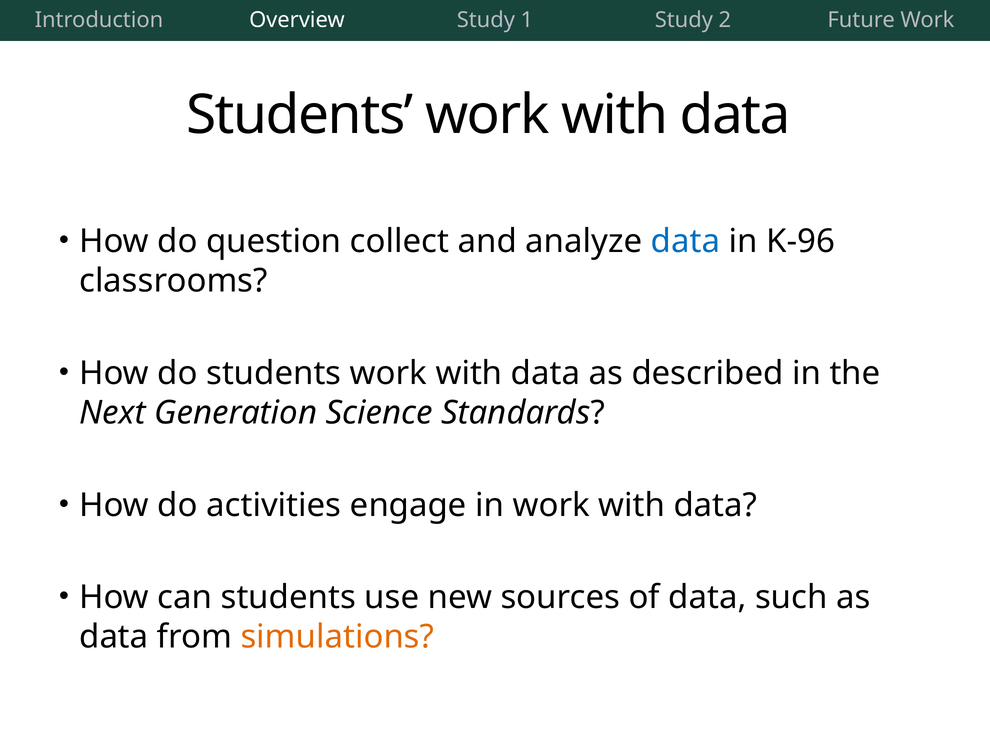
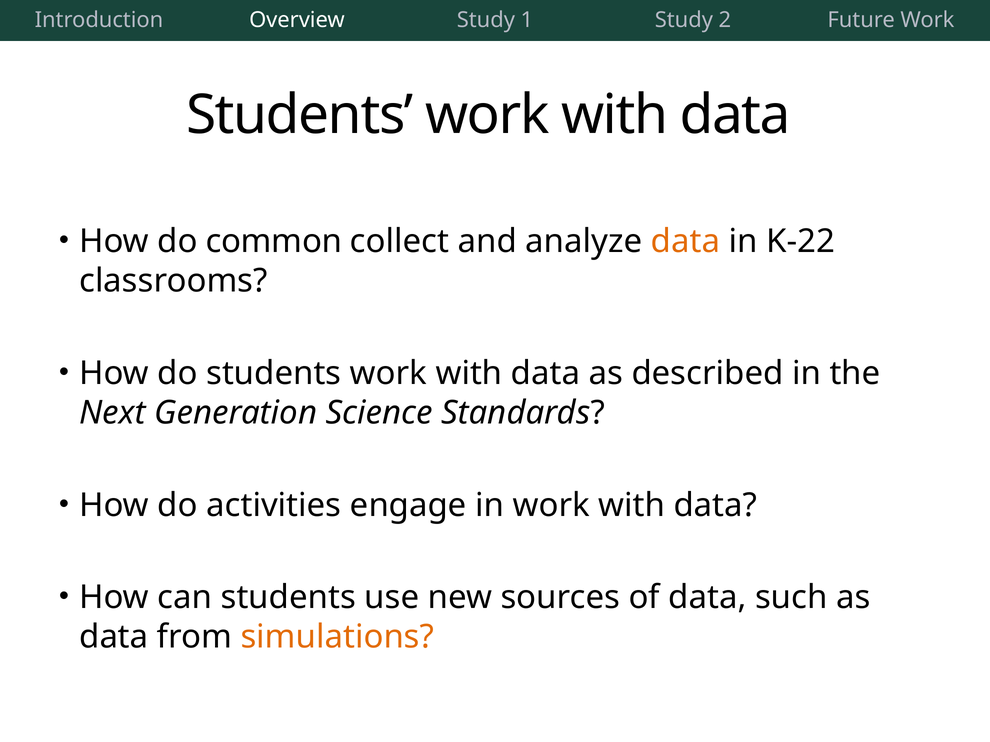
question: question -> common (274, 242)
data colour: blue -> orange (685, 242)
K-96: K-96 -> K-22 (800, 242)
